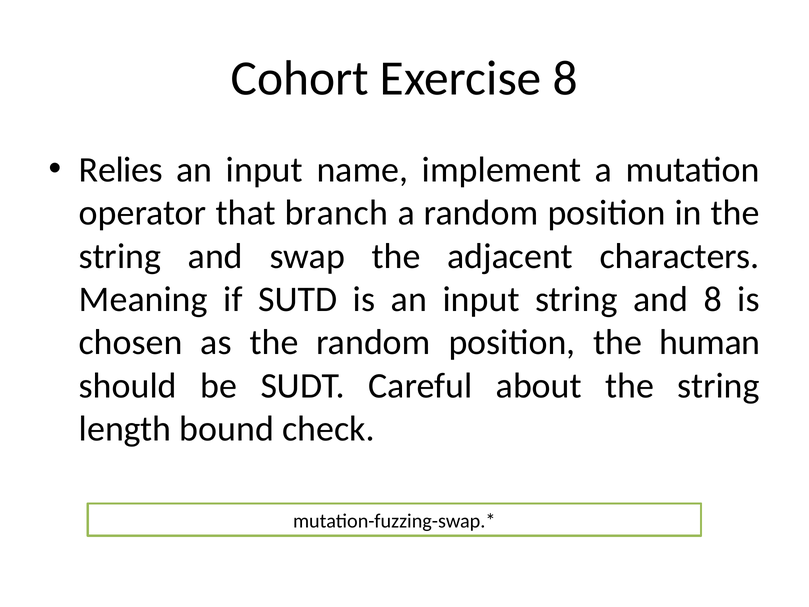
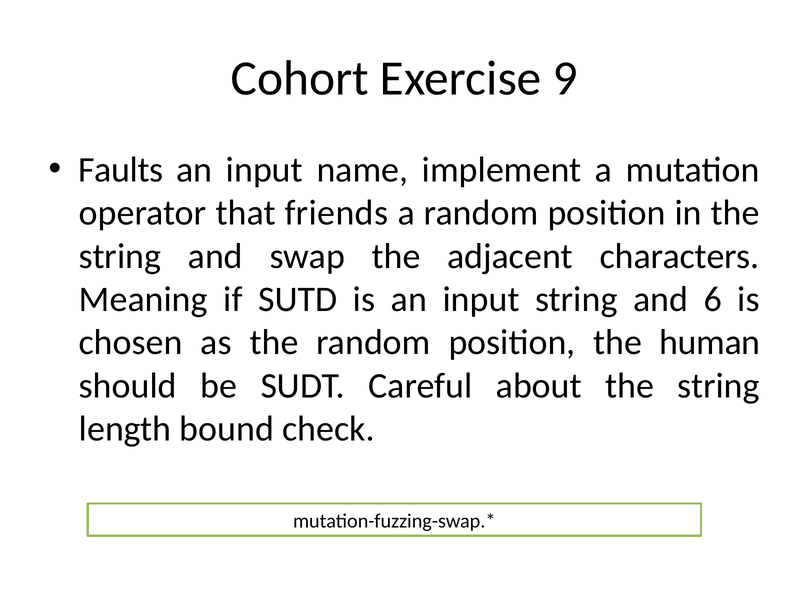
Exercise 8: 8 -> 9 (565, 78)
Relies: Relies -> Faults (121, 170)
branch: branch -> friends (336, 213)
and 8: 8 -> 6 (713, 299)
